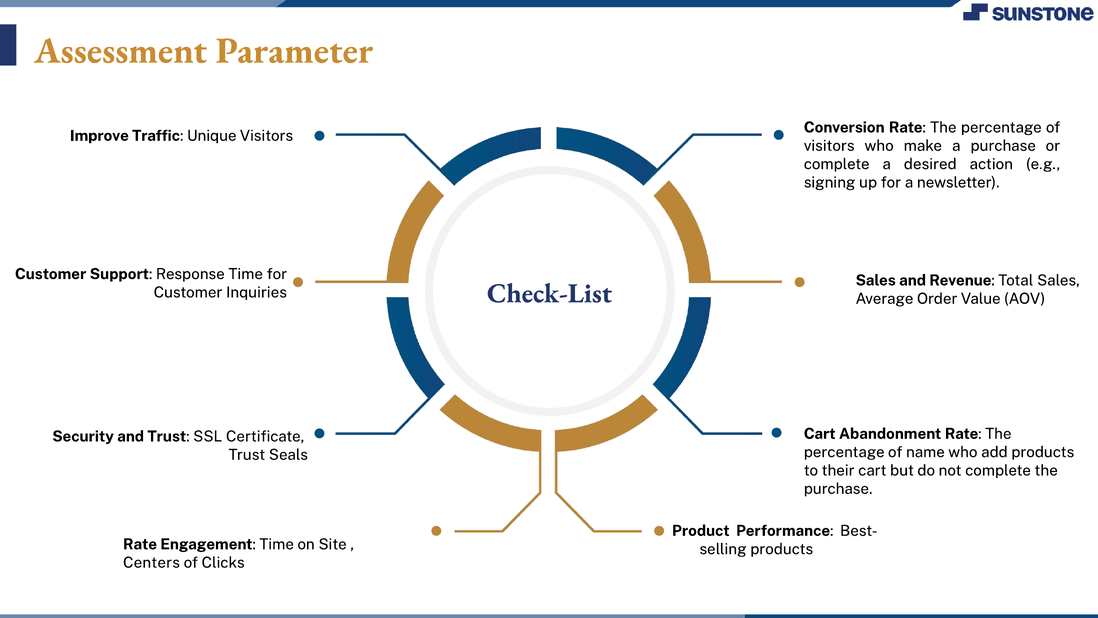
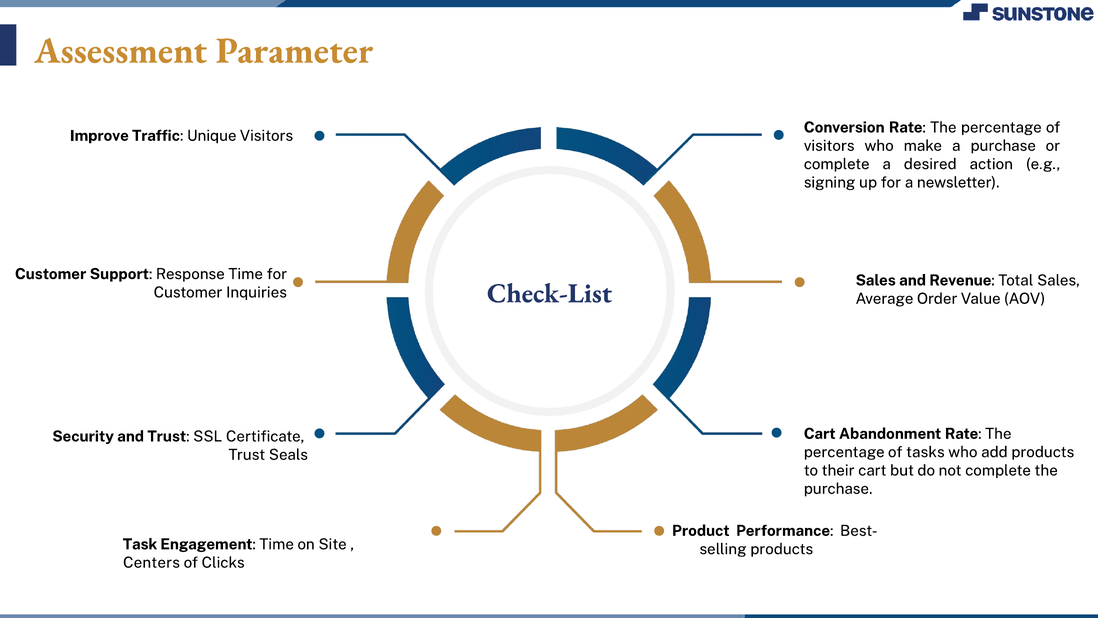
name: name -> tasks (925, 452)
Rate: Rate -> Task (140, 544)
